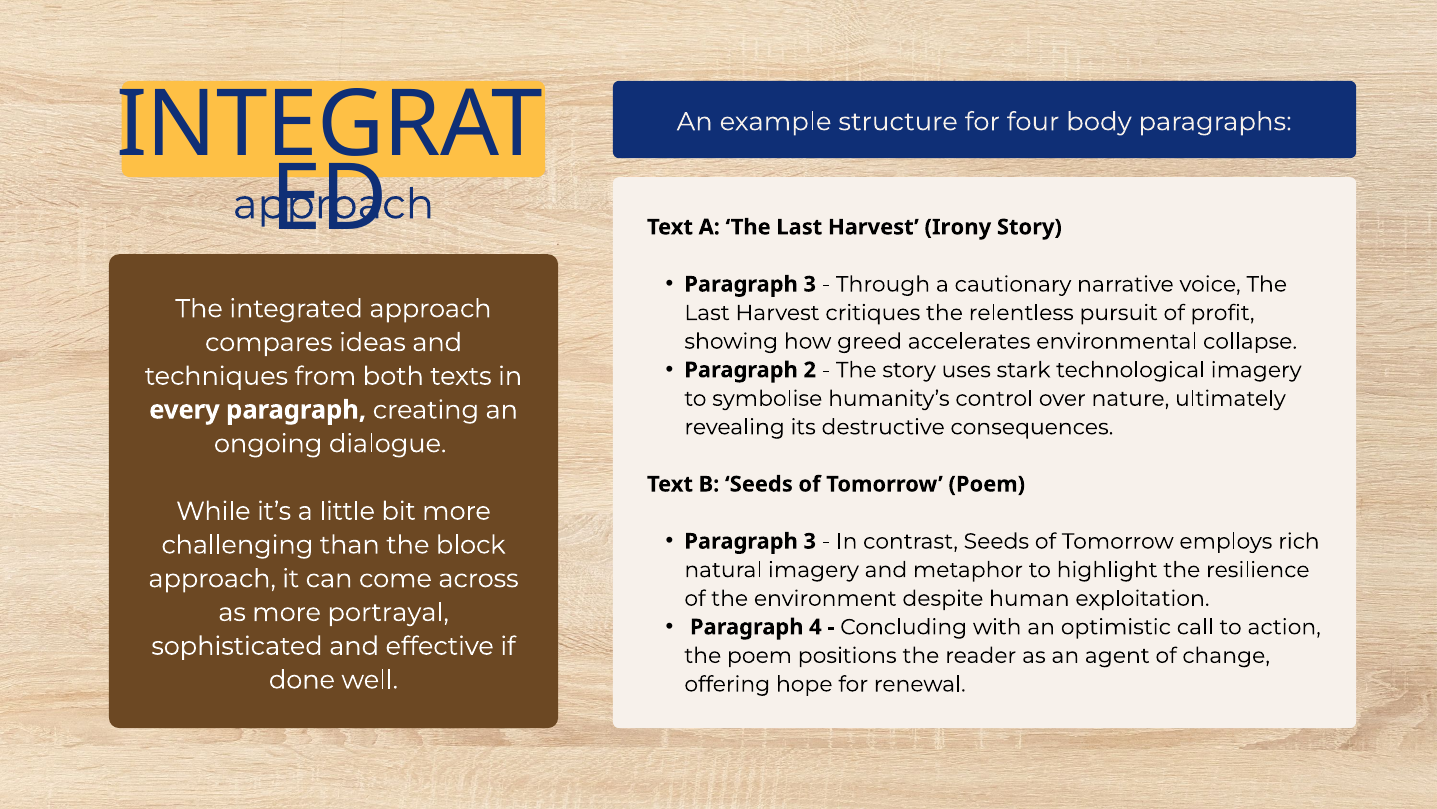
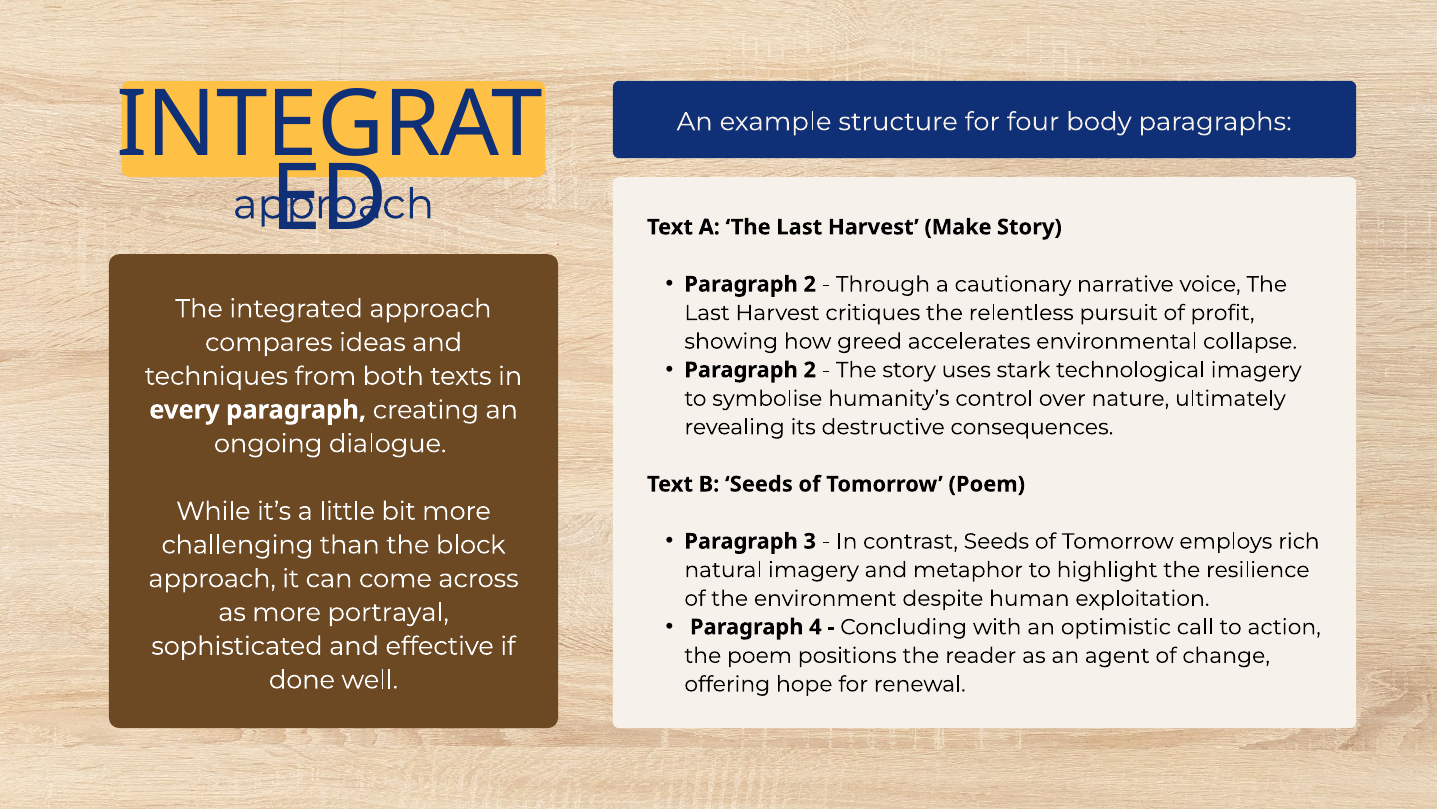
Irony: Irony -> Make (958, 227)
3: 3 -> 2 (810, 284)
